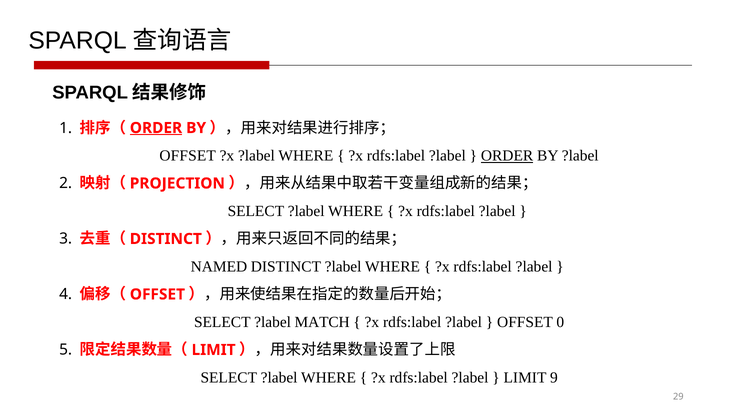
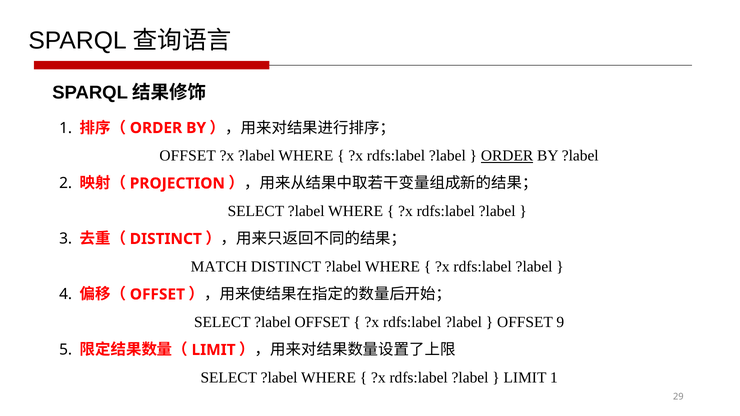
ORDER underline: present -> none (156, 128)
NAMED: NAMED -> MATCH (219, 267)
?label MATCH: MATCH -> OFFSET (322, 322)
0: 0 -> 9 (560, 322)
LIMIT 9: 9 -> 1 (554, 378)
